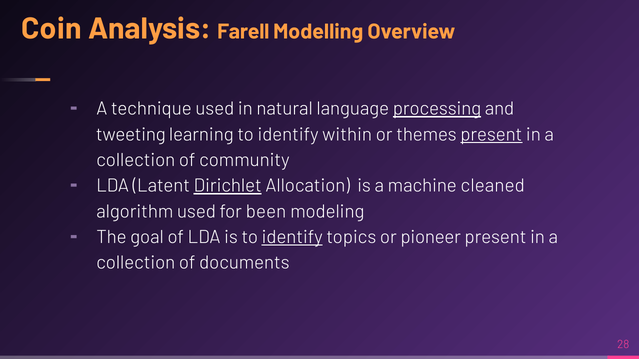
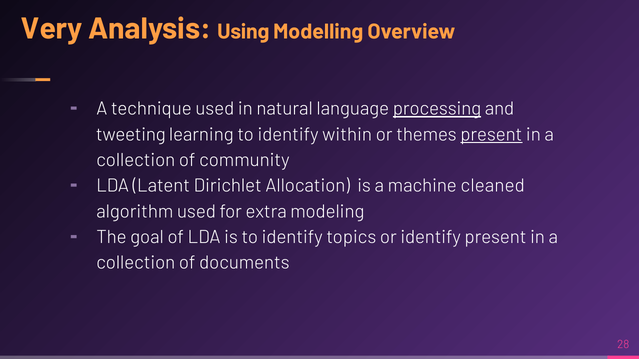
Coin: Coin -> Very (52, 29)
Farell: Farell -> Using (243, 32)
Dirichlet underline: present -> none (228, 186)
been: been -> extra (266, 212)
identify underline: present -> none (292, 237)
or pioneer: pioneer -> identify (431, 237)
